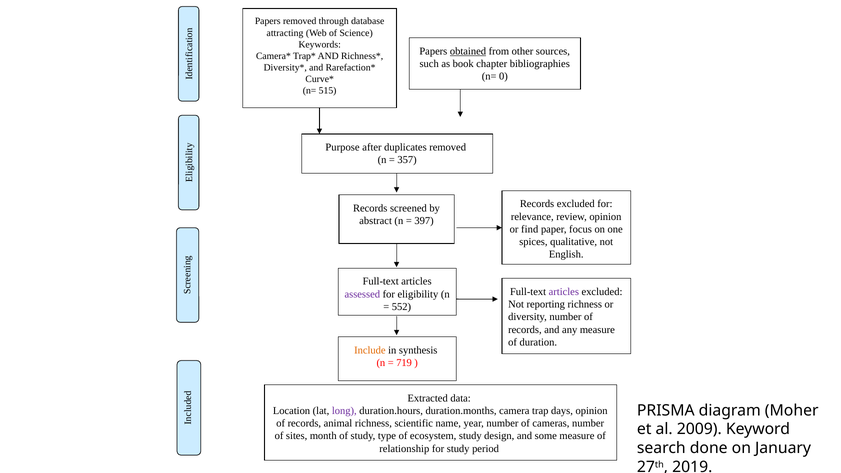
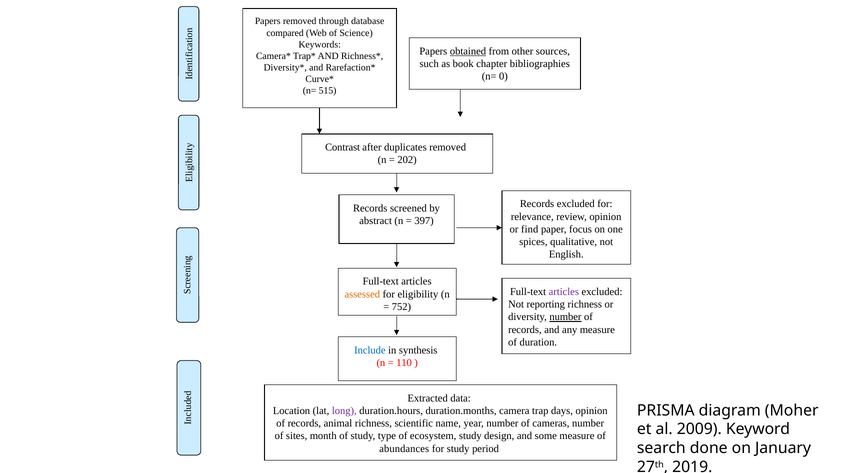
attracting: attracting -> compared (285, 33)
Purpose: Purpose -> Contrast (343, 147)
357: 357 -> 202 (407, 160)
assessed colour: purple -> orange (362, 294)
552: 552 -> 752 (401, 307)
number underline: none -> present (565, 317)
Include colour: orange -> blue (370, 350)
719: 719 -> 110 (404, 363)
relationship: relationship -> abundances (404, 449)
